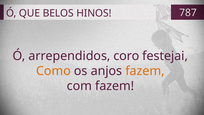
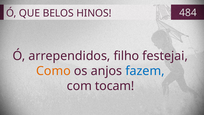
787: 787 -> 484 (188, 13)
coro: coro -> filho (126, 56)
fazem colour: orange -> blue (145, 71)
com fazem: fazem -> tocam (115, 86)
